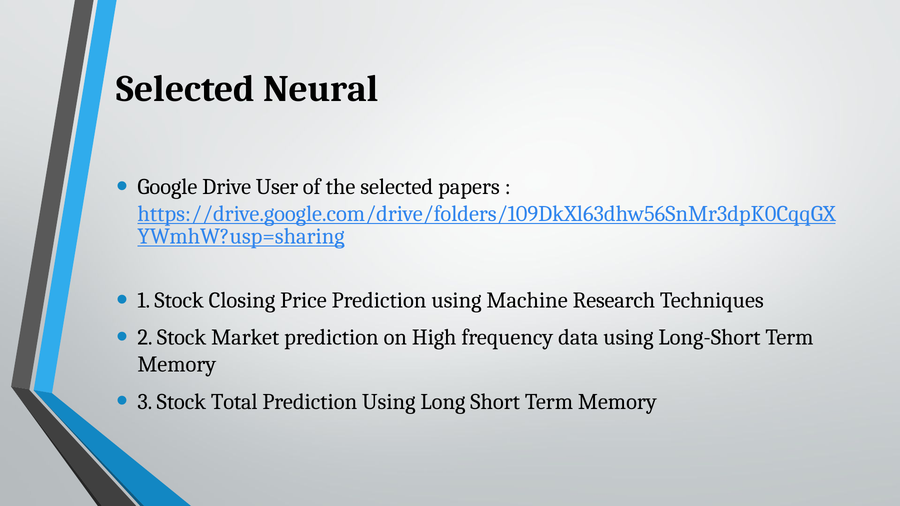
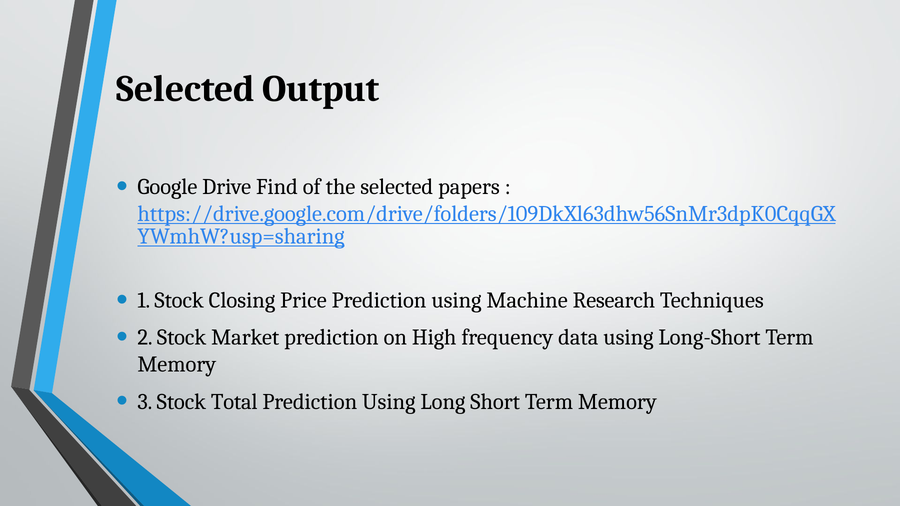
Neural: Neural -> Output (321, 89)
User: User -> Find (277, 187)
